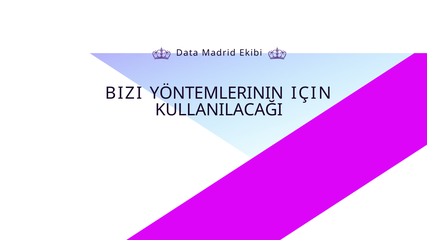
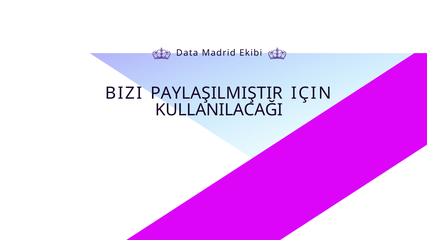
YÖNTEMLERININ: YÖNTEMLERININ -> PAYLAŞILMIŞTIR (217, 93)
